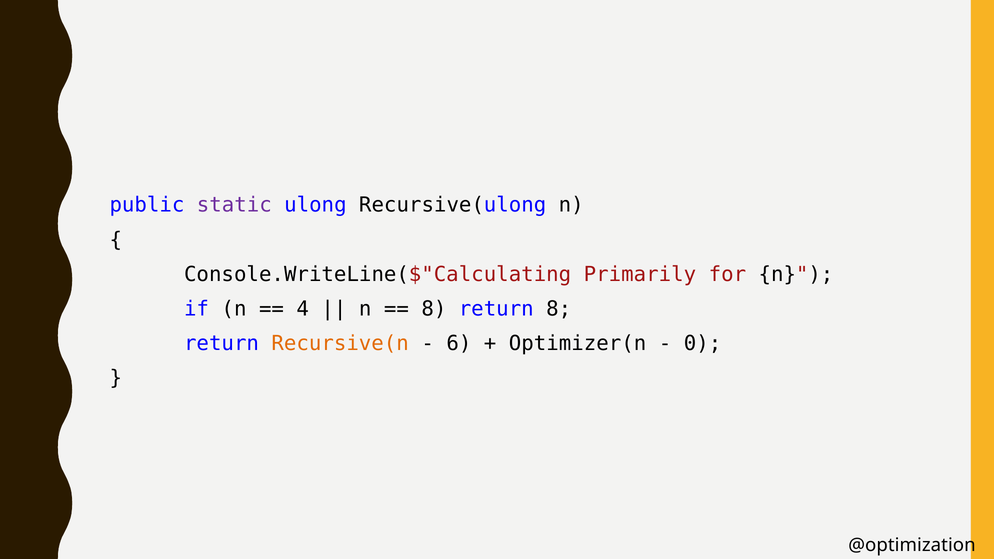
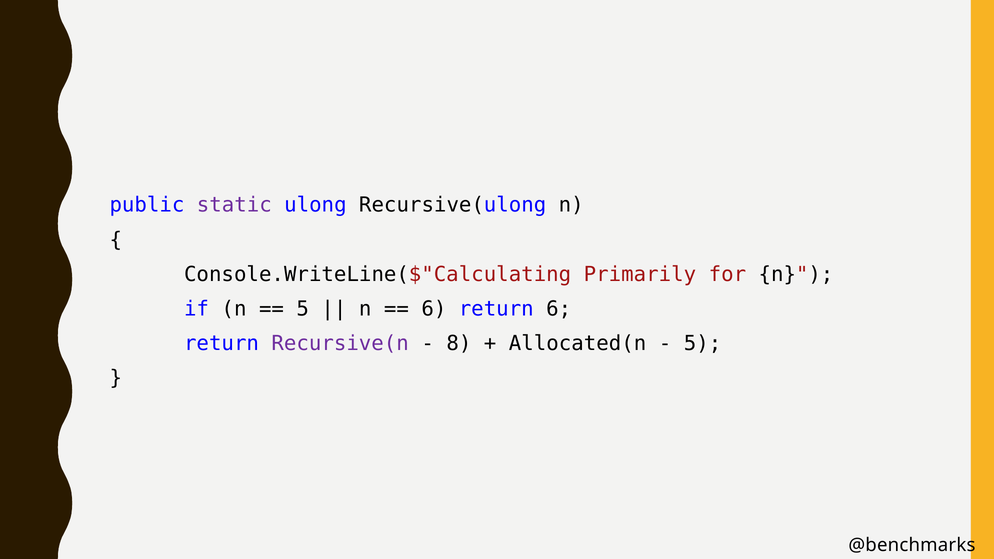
4: 4 -> 5 (303, 309)
8: 8 -> 6 (434, 309)
return 8: 8 -> 6 (559, 309)
Recursive(n colour: orange -> purple (340, 343)
6: 6 -> 8 (459, 343)
Optimizer(n: Optimizer(n -> Allocated(n (578, 343)
0: 0 -> 5 (703, 343)
@optimization: @optimization -> @benchmarks (912, 545)
